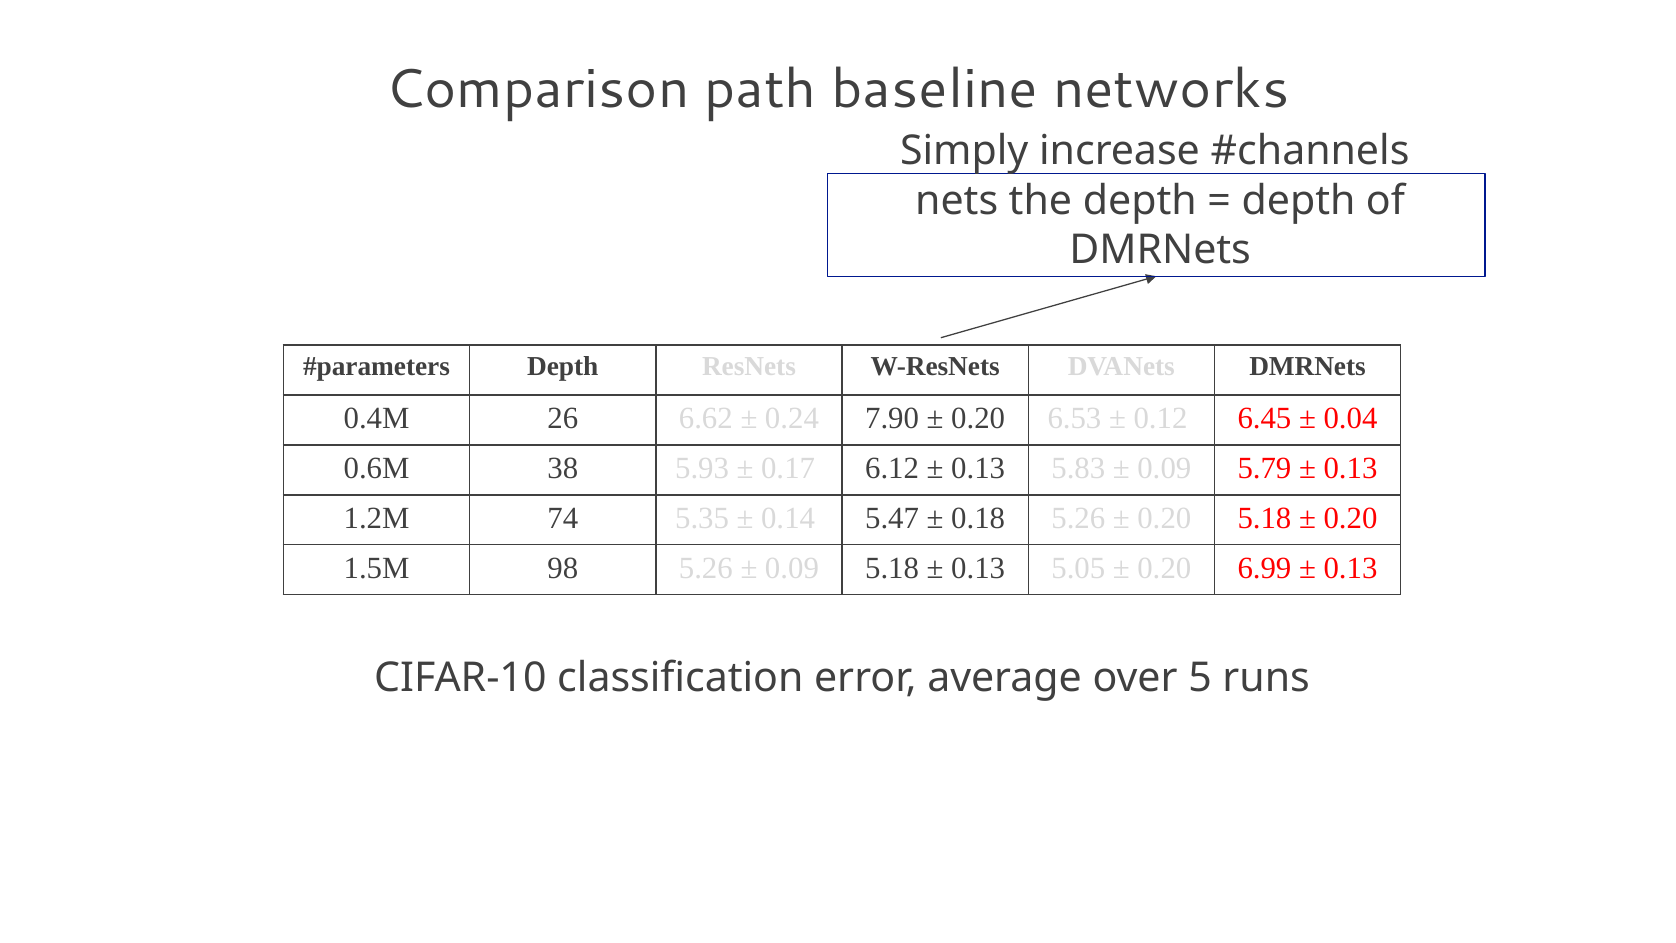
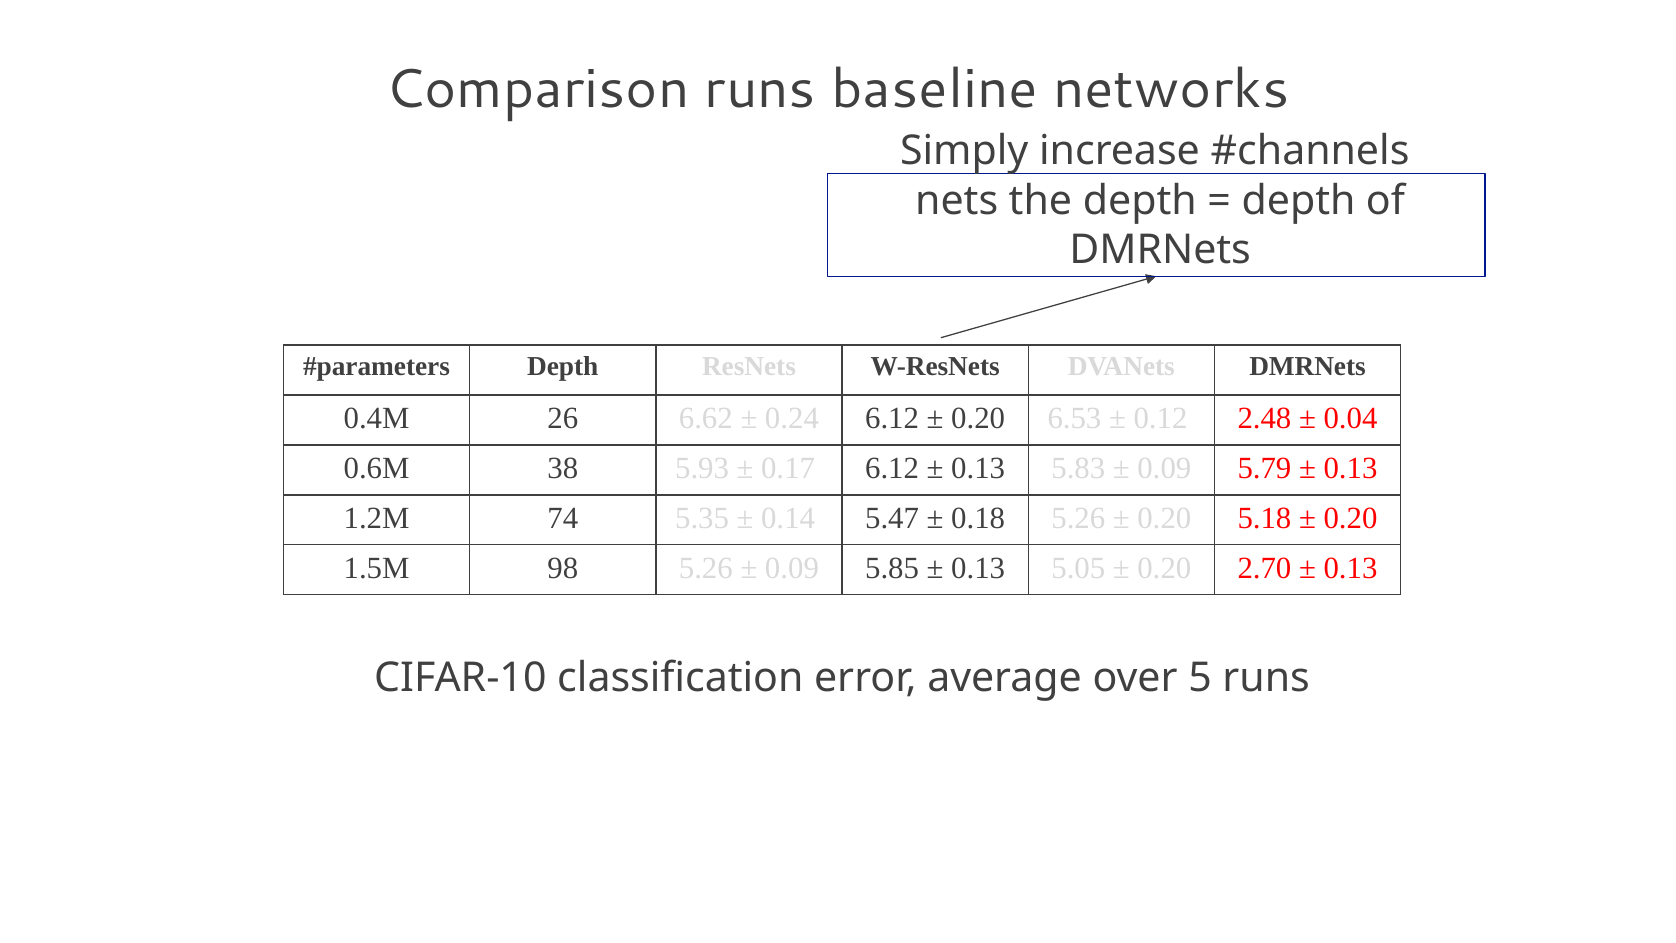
Comparison path: path -> runs (760, 89)
0.24 7.90: 7.90 -> 6.12 (892, 418)
6.45: 6.45 -> 2.48 (1264, 418)
0.09 5.18: 5.18 -> 5.85 (892, 568)
6.99: 6.99 -> 2.70 (1264, 568)
